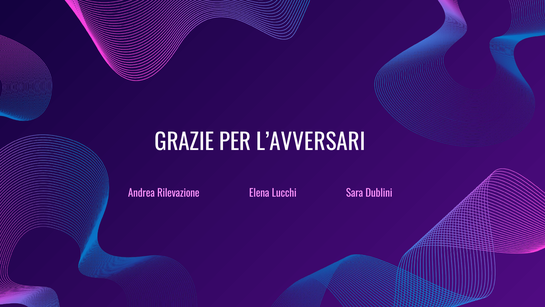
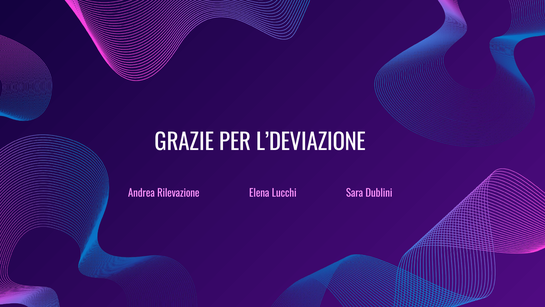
L’AVVERSARI: L’AVVERSARI -> L’DEVIAZIONE (311, 142)
